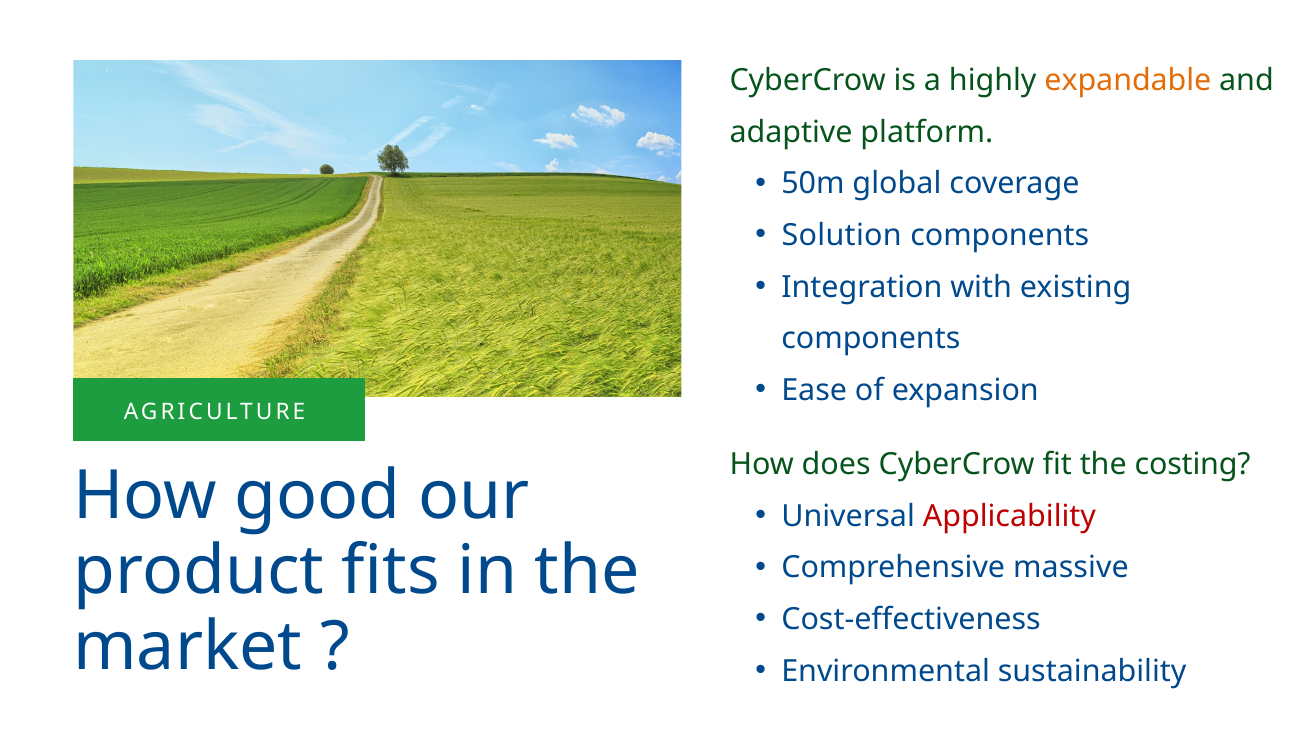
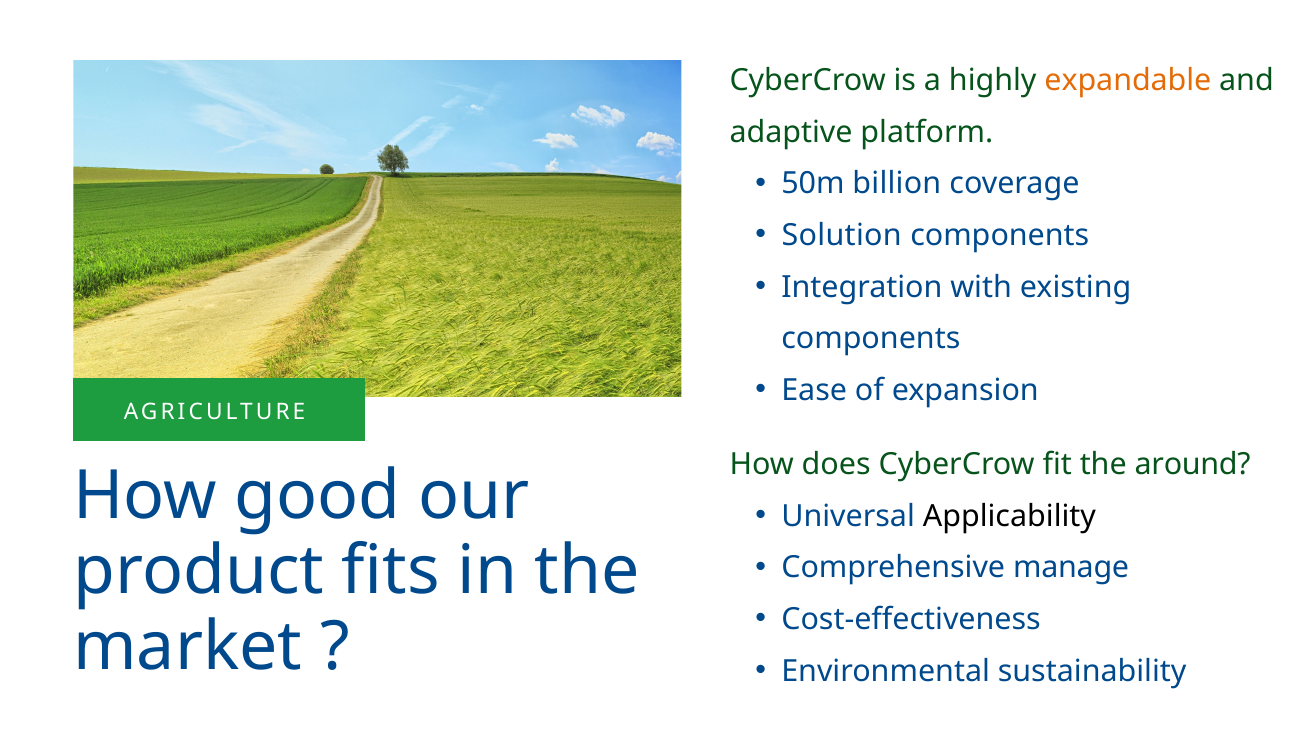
global: global -> billion (897, 184)
costing: costing -> around (1193, 465)
Applicability colour: red -> black (1009, 516)
massive: massive -> manage (1071, 568)
